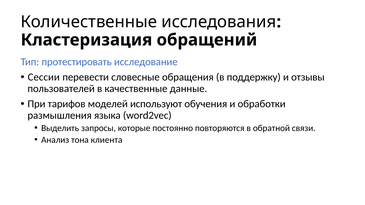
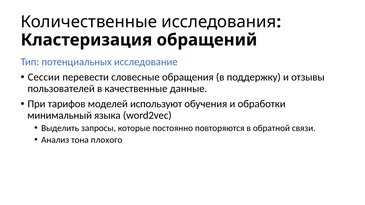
протестировать: протестировать -> потенциальных (77, 62)
размышления: размышления -> минимальный (60, 116)
клиента: клиента -> плохого (107, 140)
